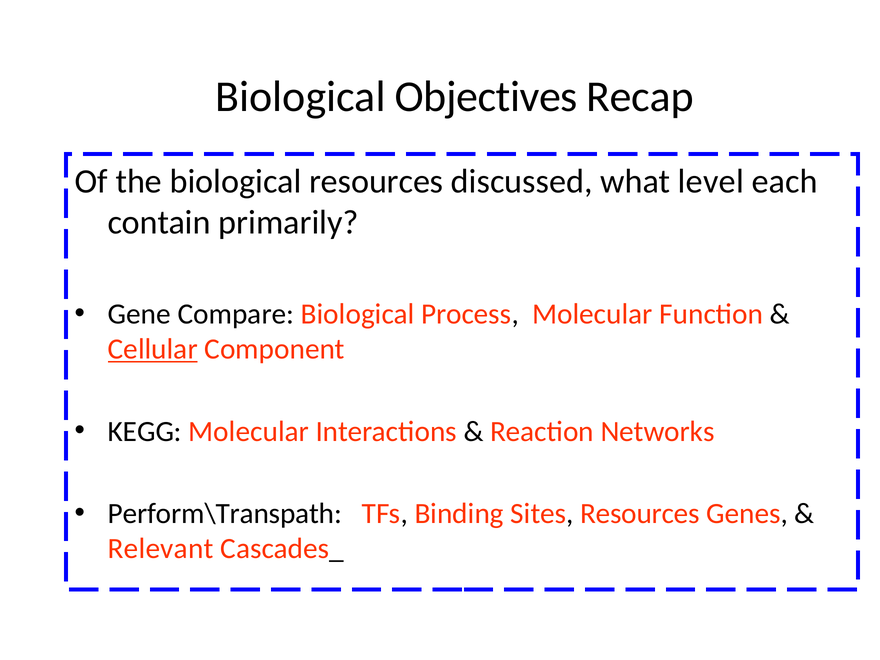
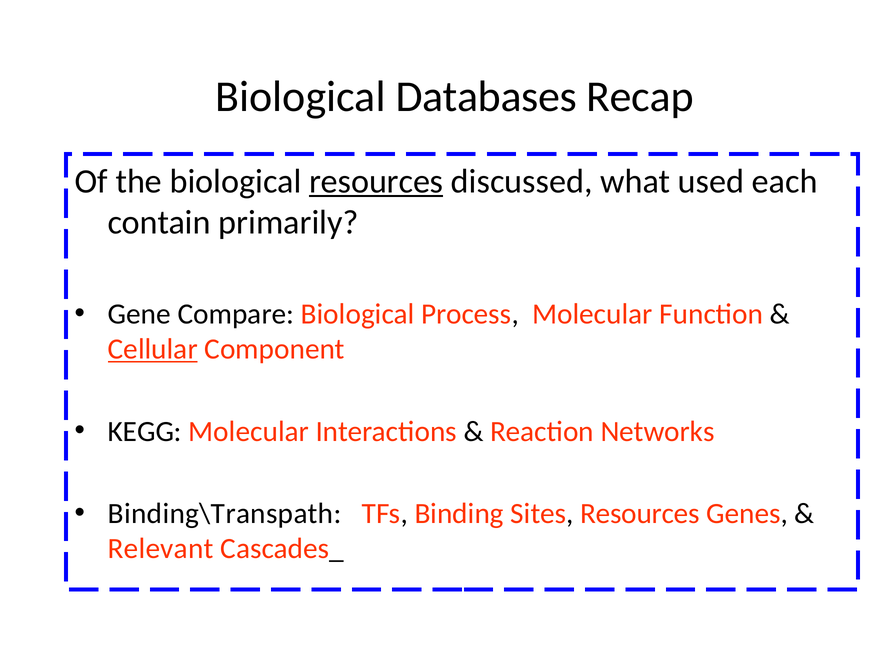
Objectives: Objectives -> Databases (486, 97)
resources underline: none -> present (376, 181)
level: level -> used (711, 181)
Perform\Transpath: Perform\Transpath -> Binding\Transpath (225, 513)
